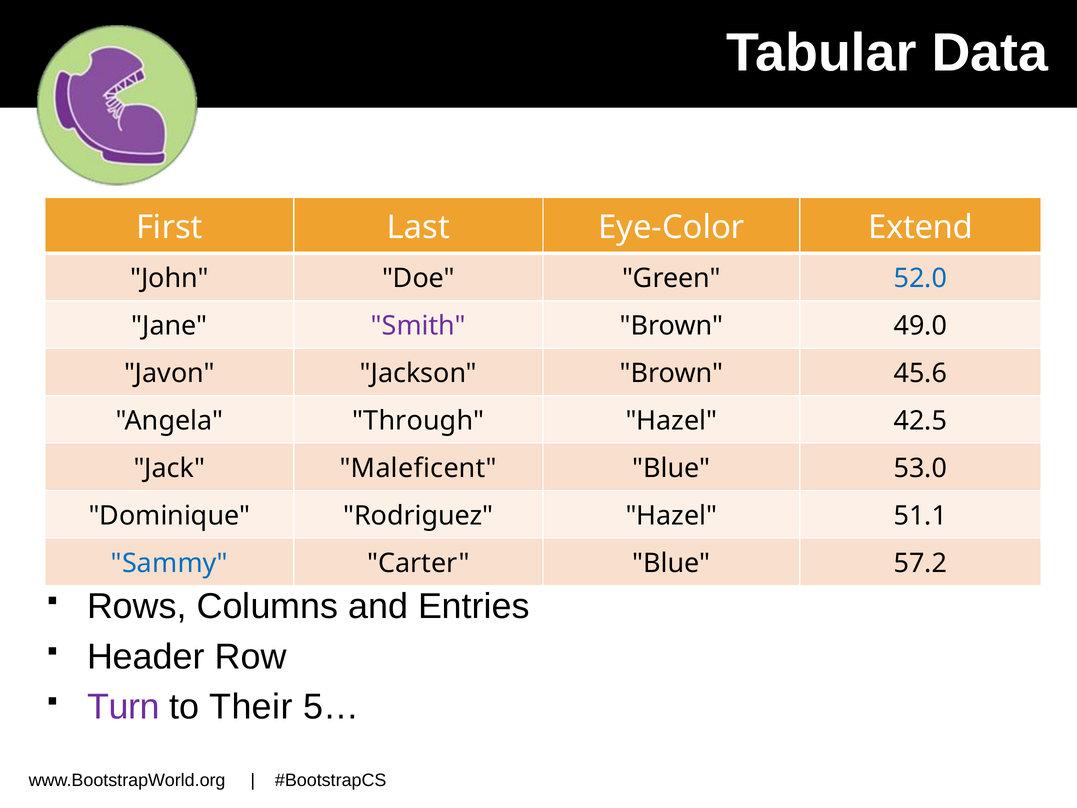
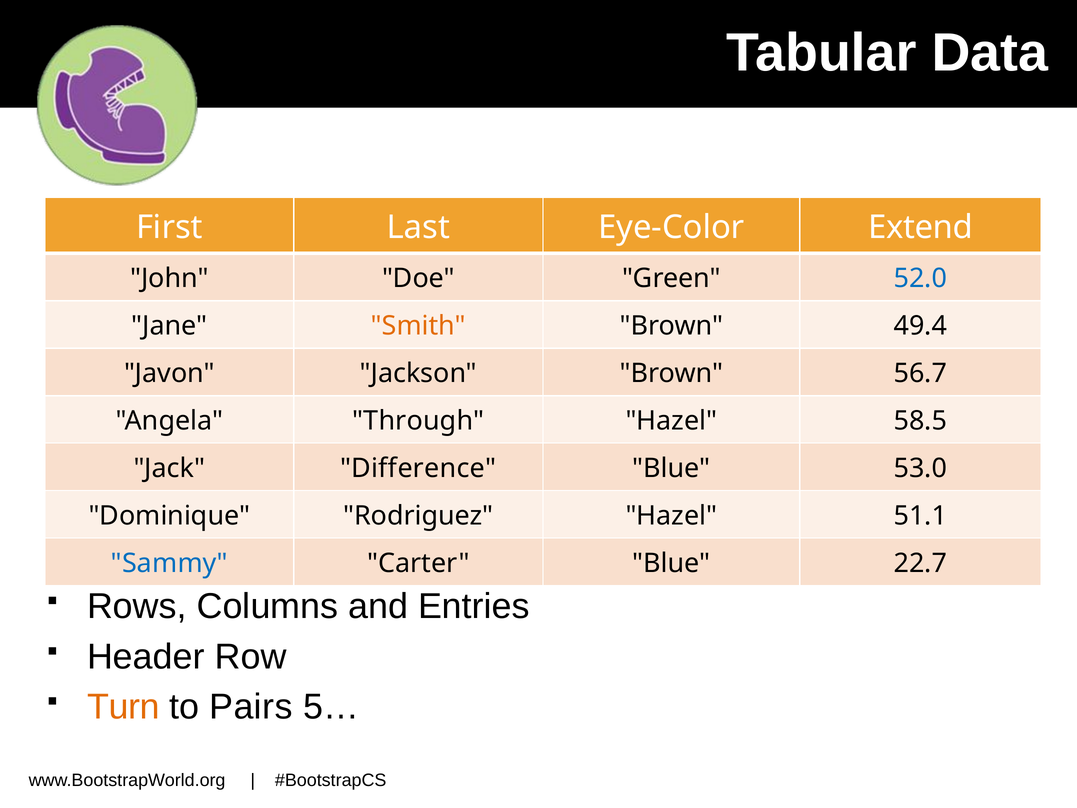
Smith colour: purple -> orange (418, 326)
49.0: 49.0 -> 49.4 (920, 326)
45.6: 45.6 -> 56.7 (920, 373)
42.5: 42.5 -> 58.5 (920, 421)
Maleficent: Maleficent -> Difference (418, 468)
57.2: 57.2 -> 22.7 (920, 563)
Turn colour: purple -> orange (123, 707)
Their: Their -> Pairs (251, 707)
